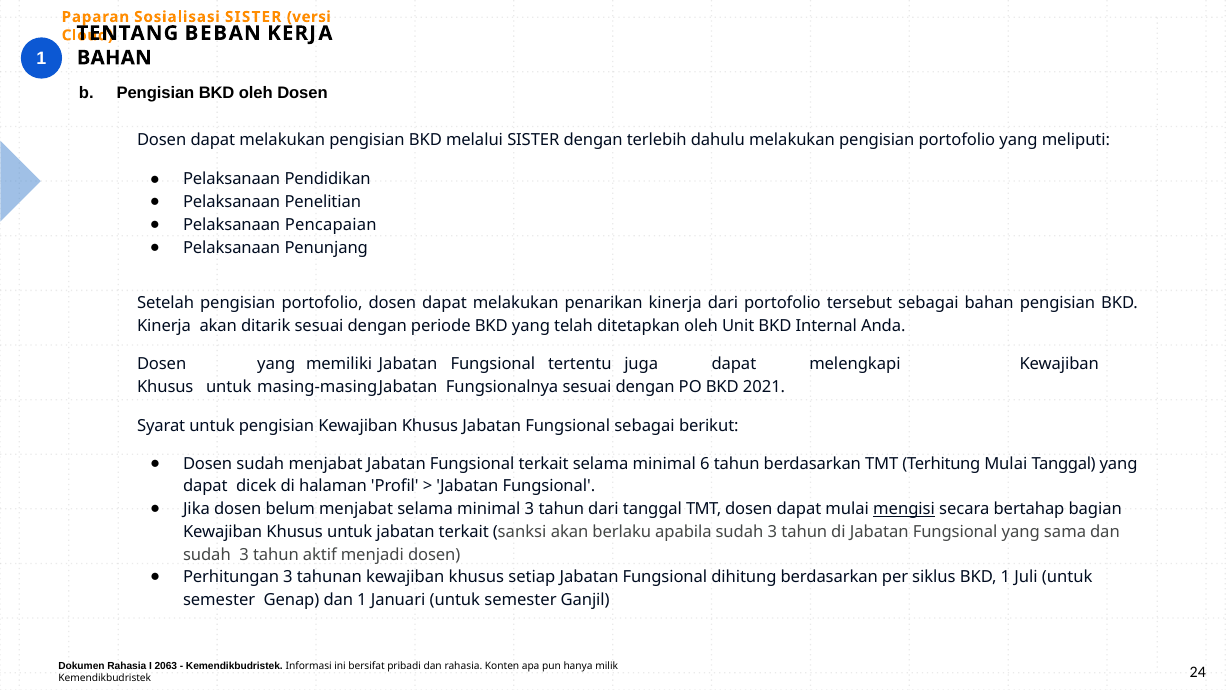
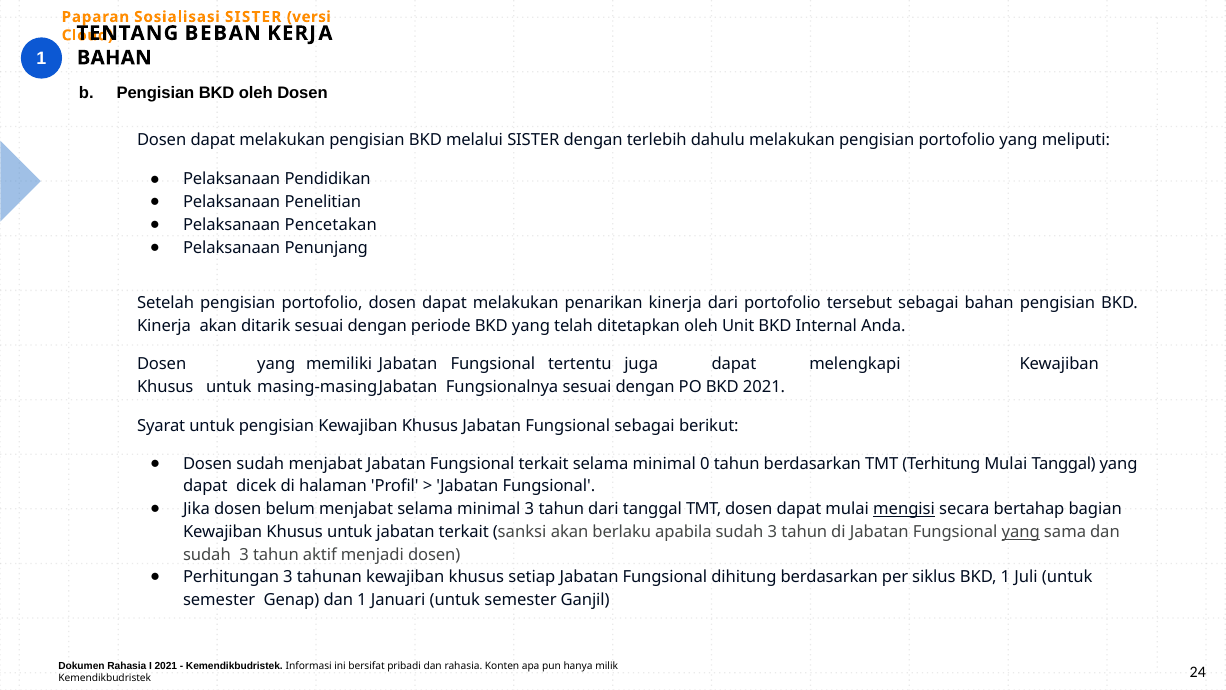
Pencapaian: Pencapaian -> Pencetakan (331, 225)
6: 6 -> 0 (705, 463)
yang underline: none -> present (1021, 532)
I 2063: 2063 -> 2021 (166, 666)
